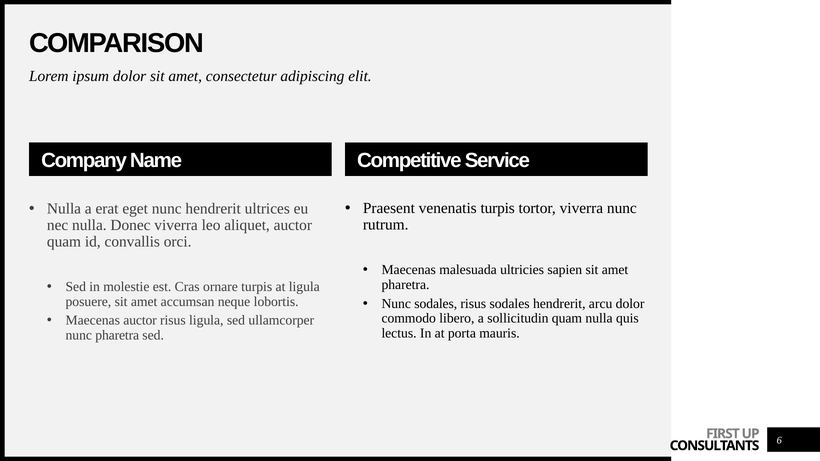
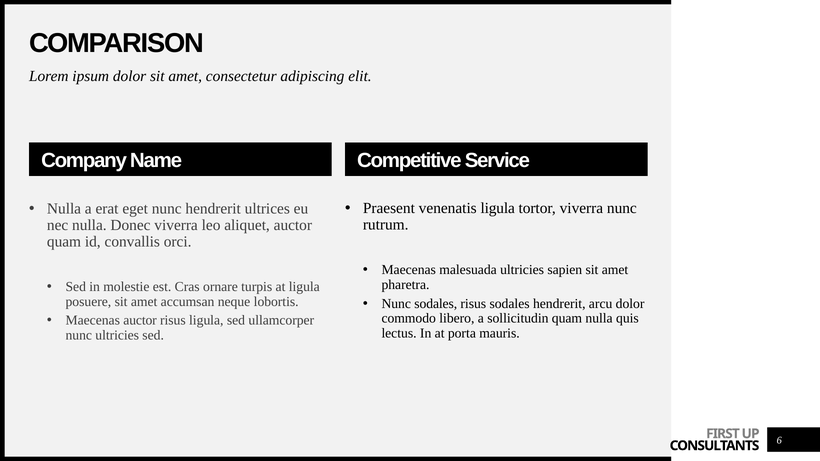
venenatis turpis: turpis -> ligula (498, 208)
nunc pharetra: pharetra -> ultricies (117, 335)
